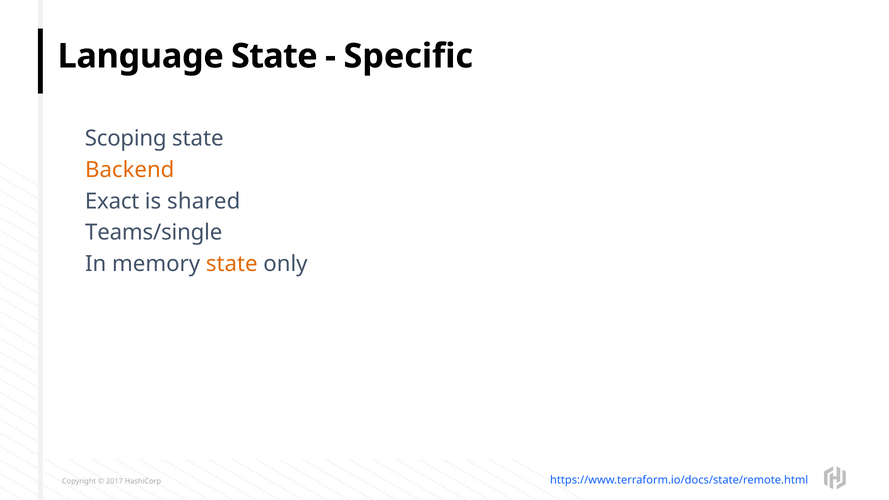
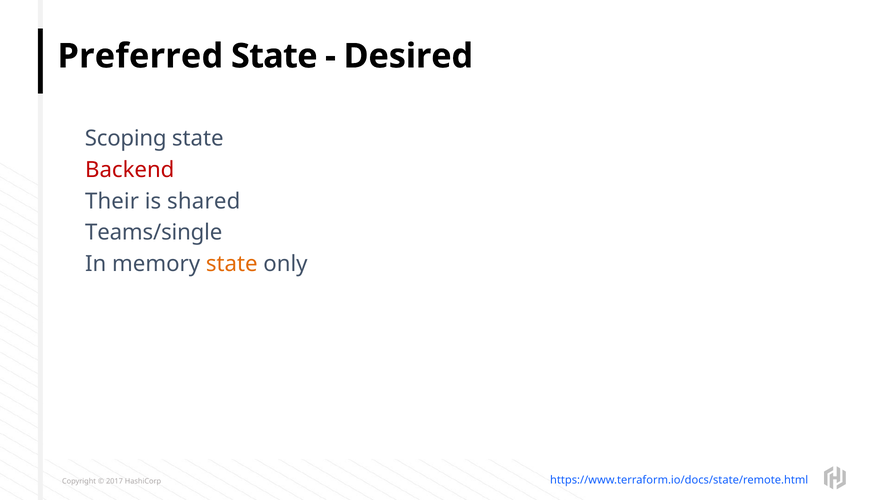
Language: Language -> Preferred (140, 56)
Specific: Specific -> Desired (408, 56)
Backend colour: orange -> red (130, 170)
Exact: Exact -> Their (112, 201)
